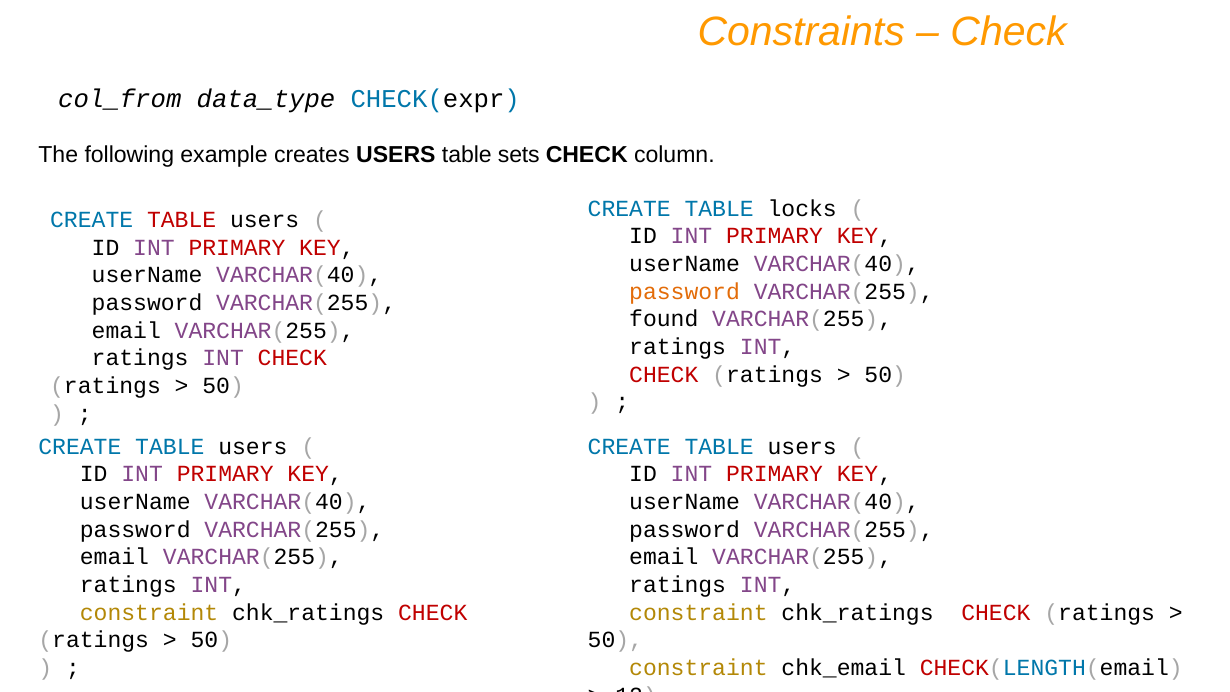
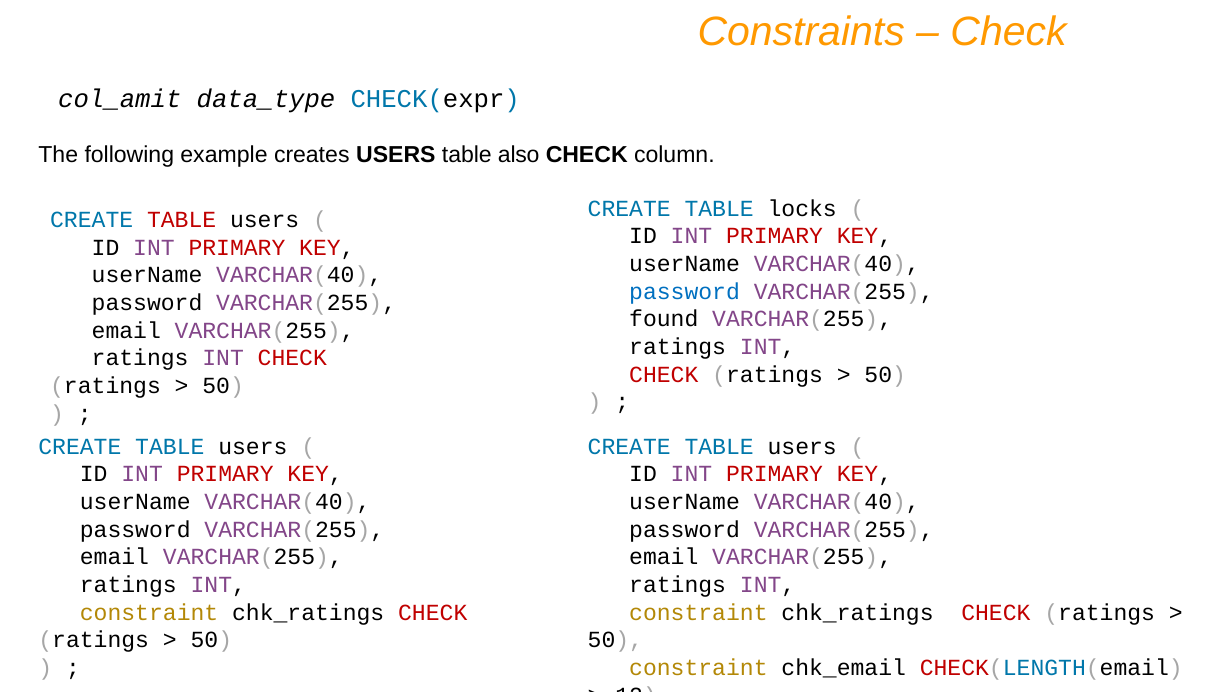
col_from: col_from -> col_amit (120, 99)
sets: sets -> also (519, 155)
password colour: orange -> blue (685, 291)
